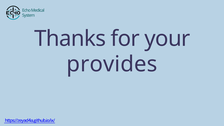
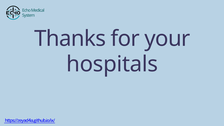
provides: provides -> hospitals (112, 64)
